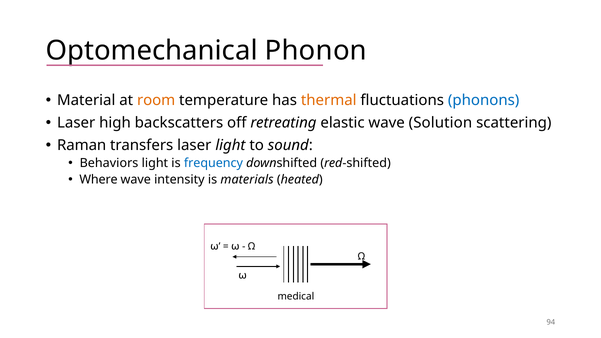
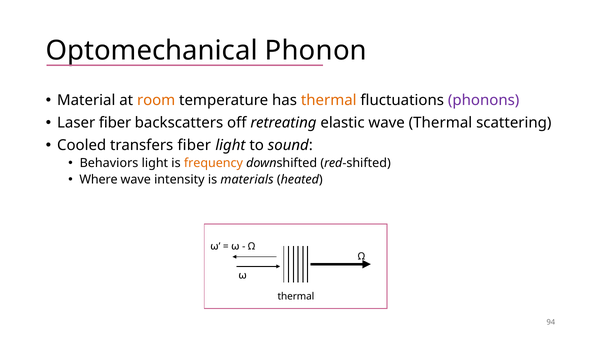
phonons colour: blue -> purple (484, 100)
Laser high: high -> fiber (115, 123)
wave Solution: Solution -> Thermal (440, 123)
Raman: Raman -> Cooled (82, 145)
transfers laser: laser -> fiber (194, 145)
frequency colour: blue -> orange (213, 163)
medical: medical -> thermal (296, 297)
